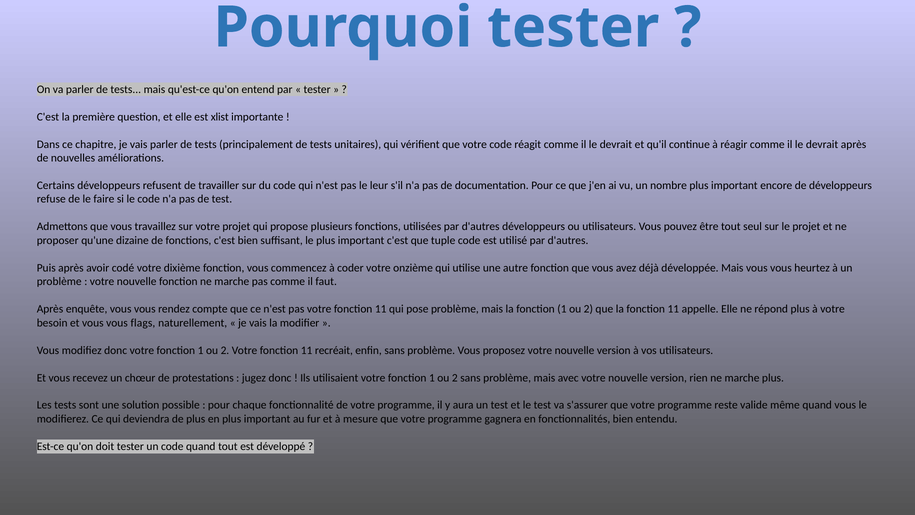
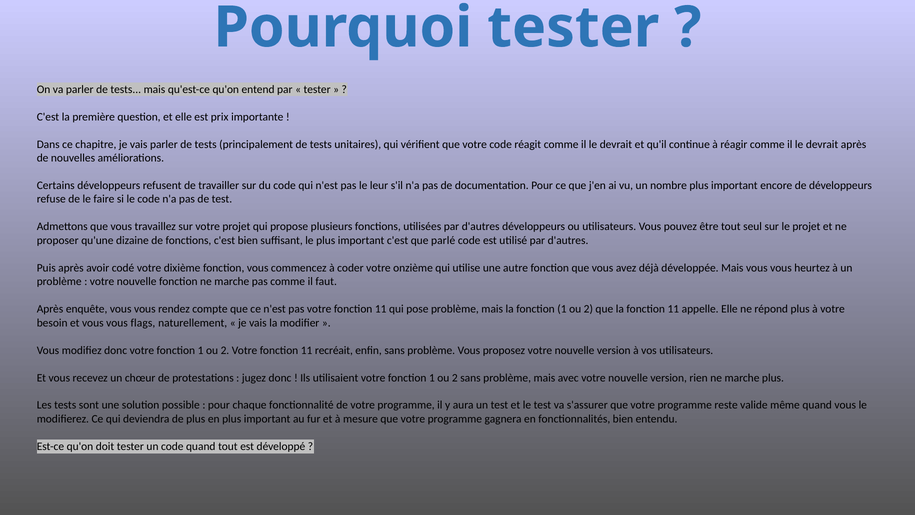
xlist: xlist -> prix (220, 117)
tuple: tuple -> parlé (443, 240)
